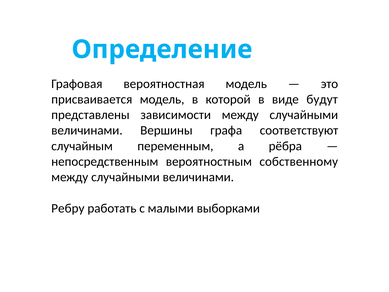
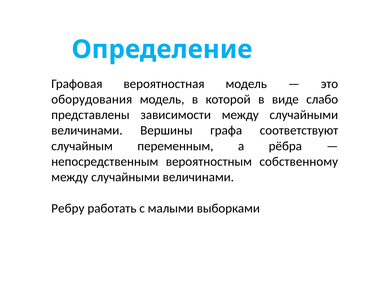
присваивается: присваивается -> оборудования (92, 99)
будут: будут -> слабо (322, 99)
